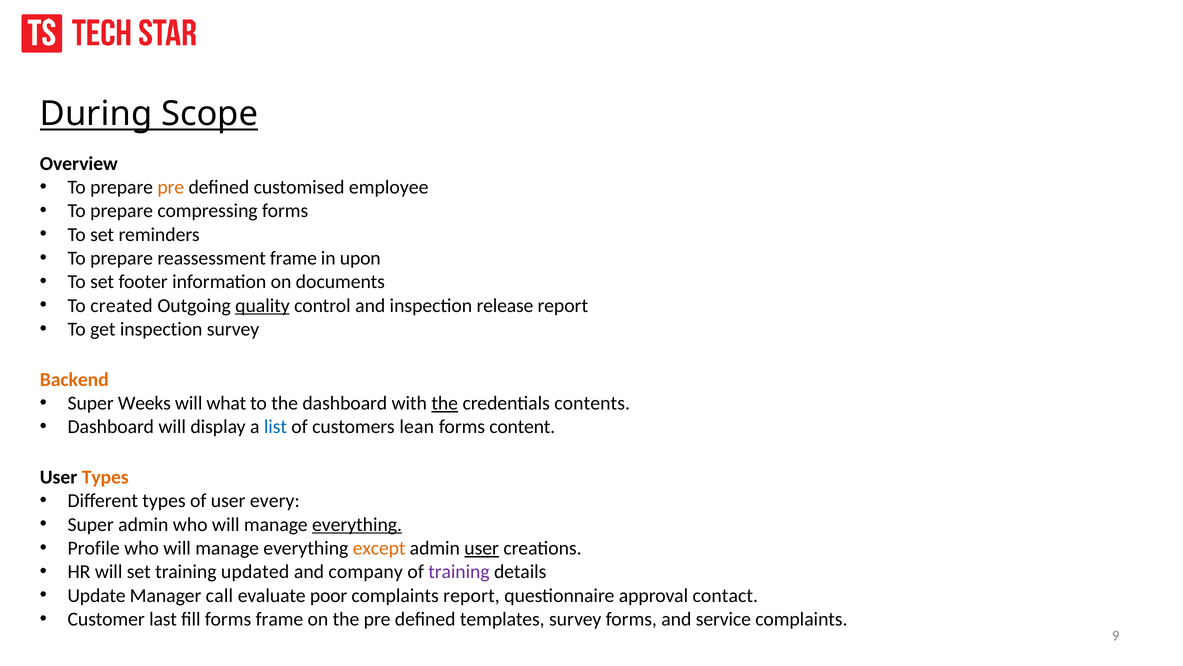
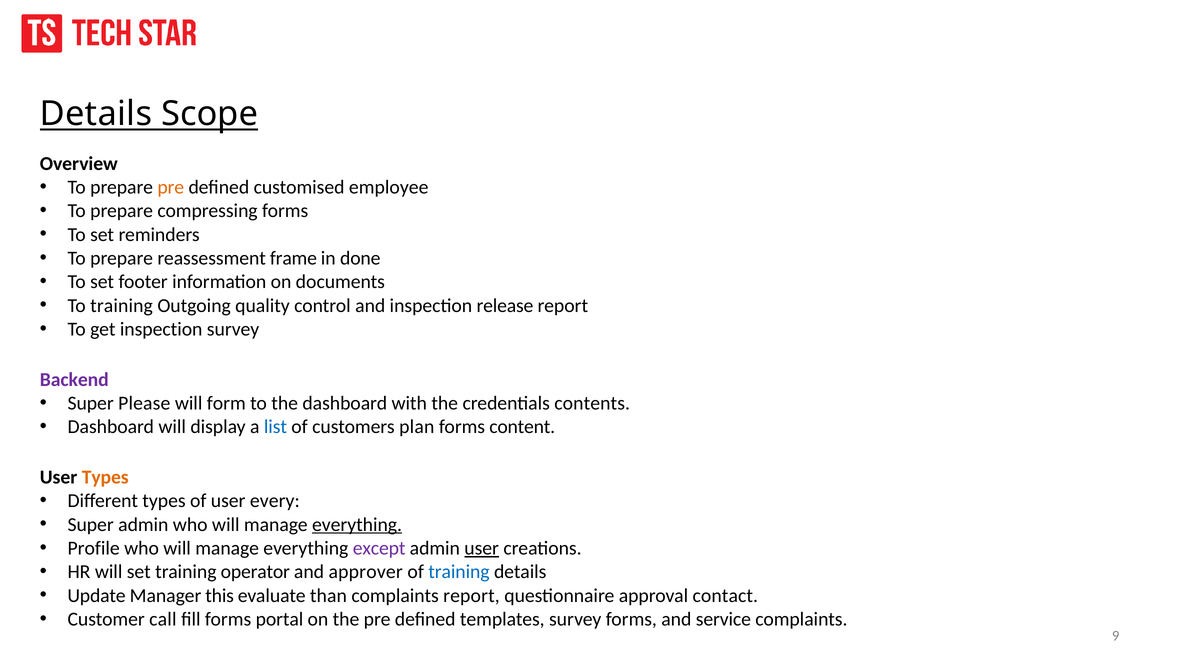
During: During -> Details (96, 114)
upon: upon -> done (360, 258)
To created: created -> training (122, 305)
quality underline: present -> none (262, 305)
Backend colour: orange -> purple (74, 379)
Weeks: Weeks -> Please (144, 403)
what: what -> form (226, 403)
the underline: present -> none (445, 403)
lean: lean -> plan (417, 427)
except colour: orange -> purple (379, 548)
updated: updated -> operator (255, 571)
company: company -> approver (366, 571)
training colour: purple -> blue (459, 571)
call: call -> this (220, 595)
poor: poor -> than (328, 595)
last: last -> call (163, 619)
forms frame: frame -> portal (279, 619)
